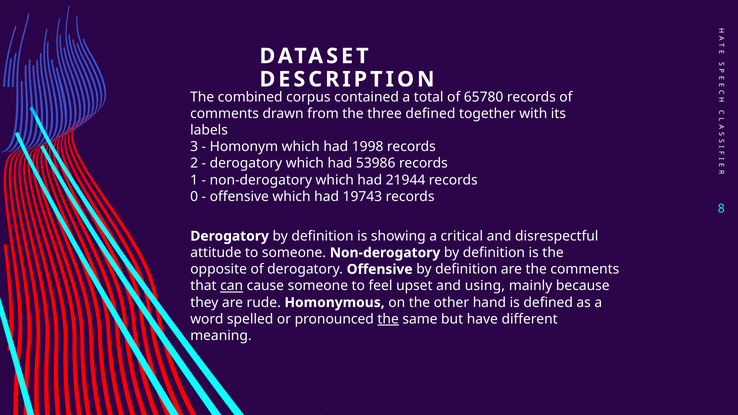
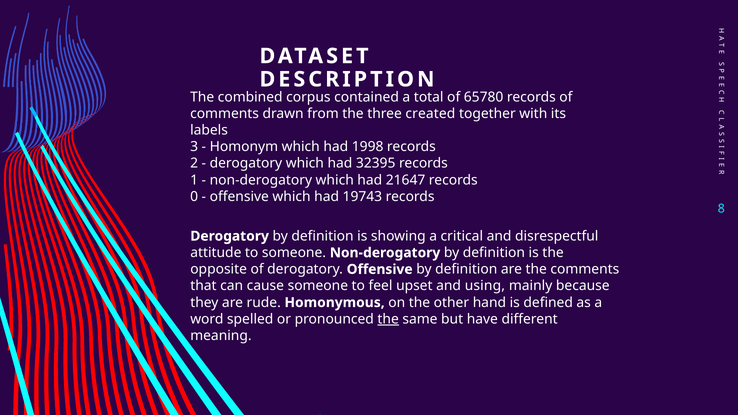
three defined: defined -> created (430, 114)
53986: 53986 -> 32395 (376, 163)
21944: 21944 -> 21647 (406, 180)
can underline: present -> none (232, 286)
